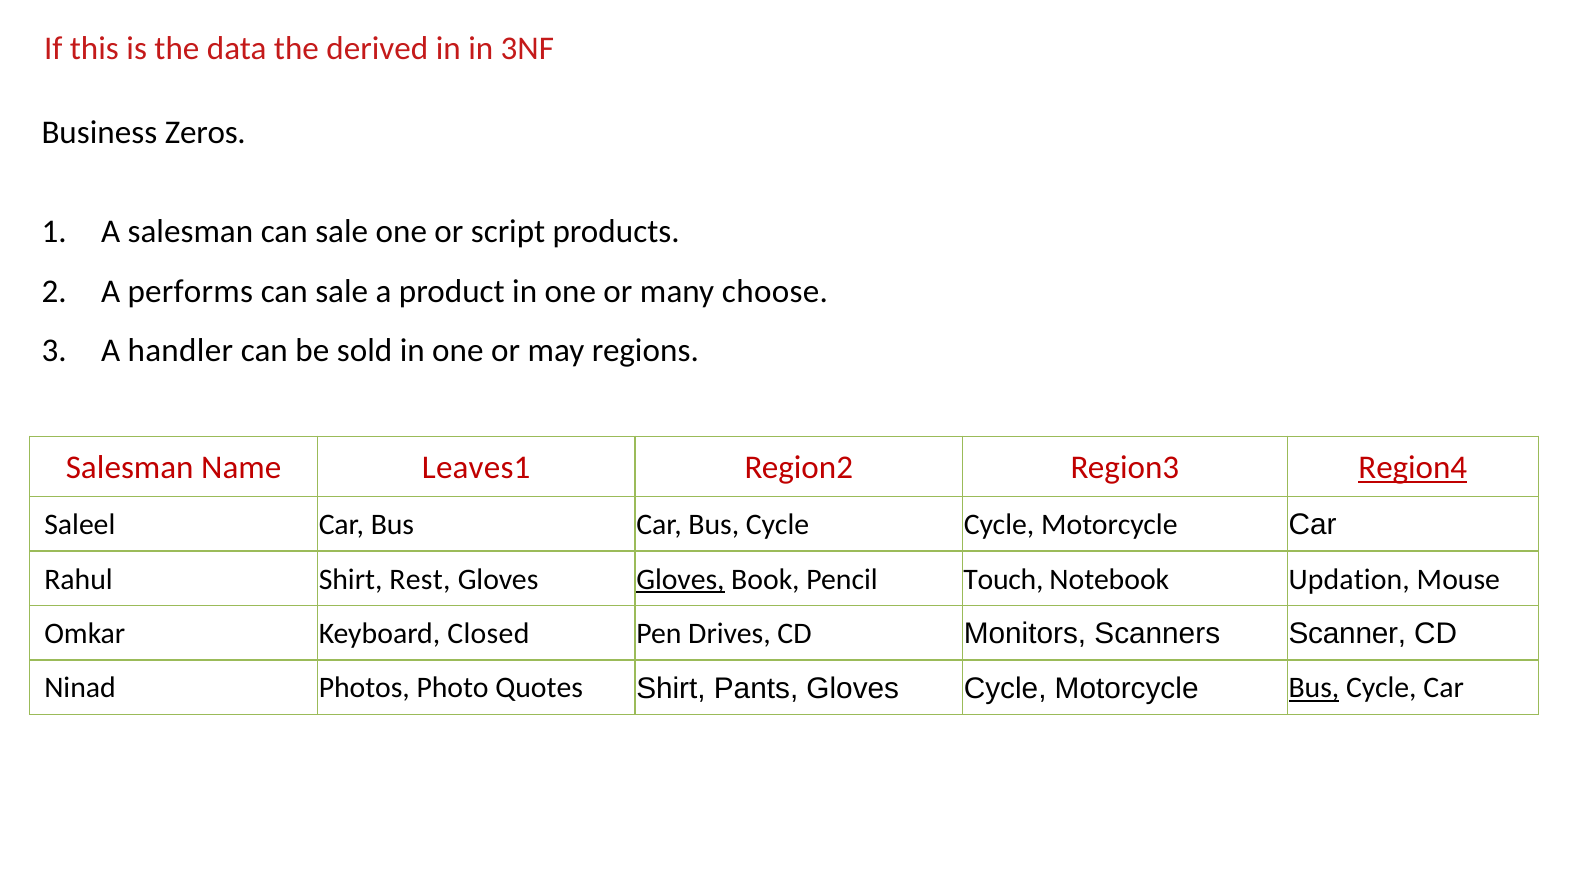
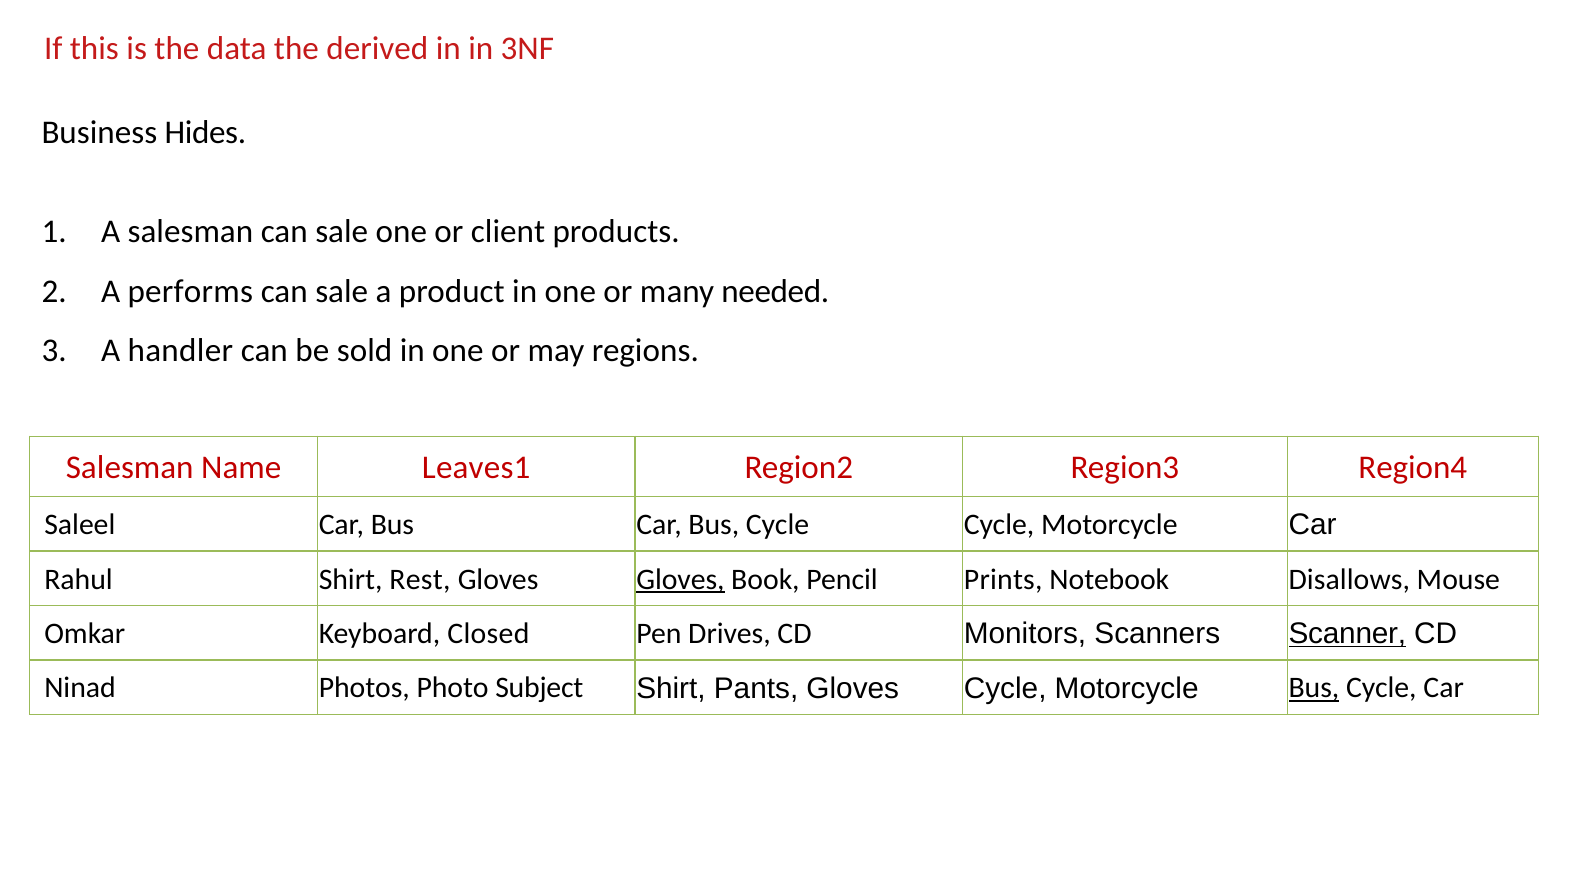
Zeros: Zeros -> Hides (205, 133)
script: script -> client (508, 232)
choose: choose -> needed (775, 291)
Region4 underline: present -> none (1413, 468)
Touch: Touch -> Prints (1003, 579)
Updation: Updation -> Disallows (1349, 579)
Scanner underline: none -> present (1347, 634)
Quotes: Quotes -> Subject (539, 688)
